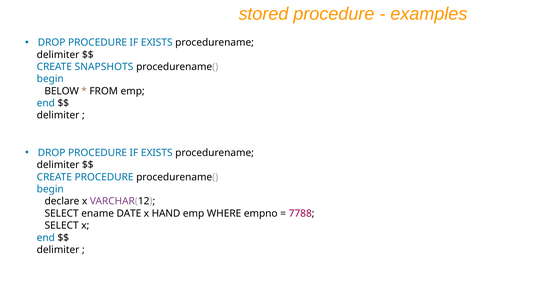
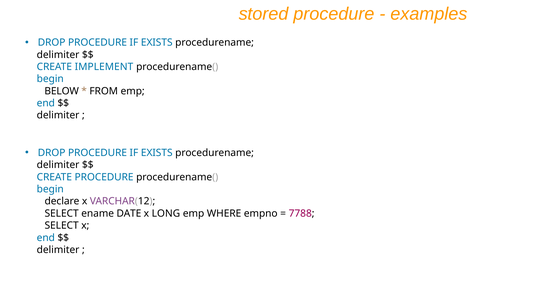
SNAPSHOTS: SNAPSHOTS -> IMPLEMENT (104, 67)
HAND: HAND -> LONG (166, 214)
